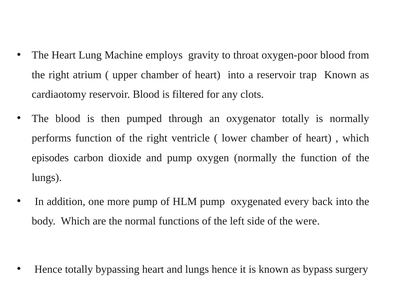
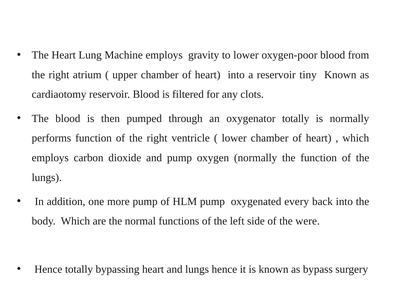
to throat: throat -> lower (246, 55)
trap: trap -> tiny (308, 75)
episodes: episodes -> employs (50, 158)
